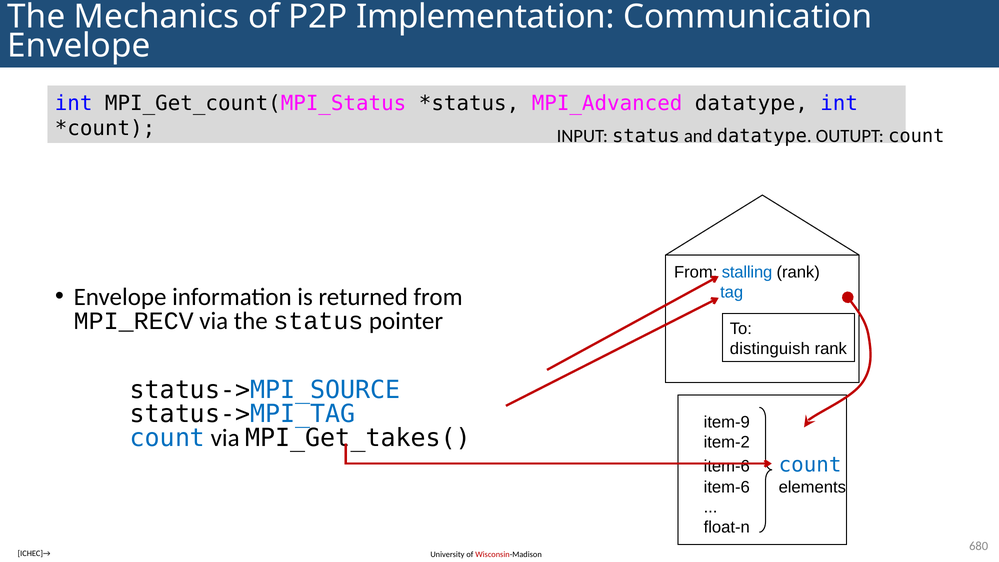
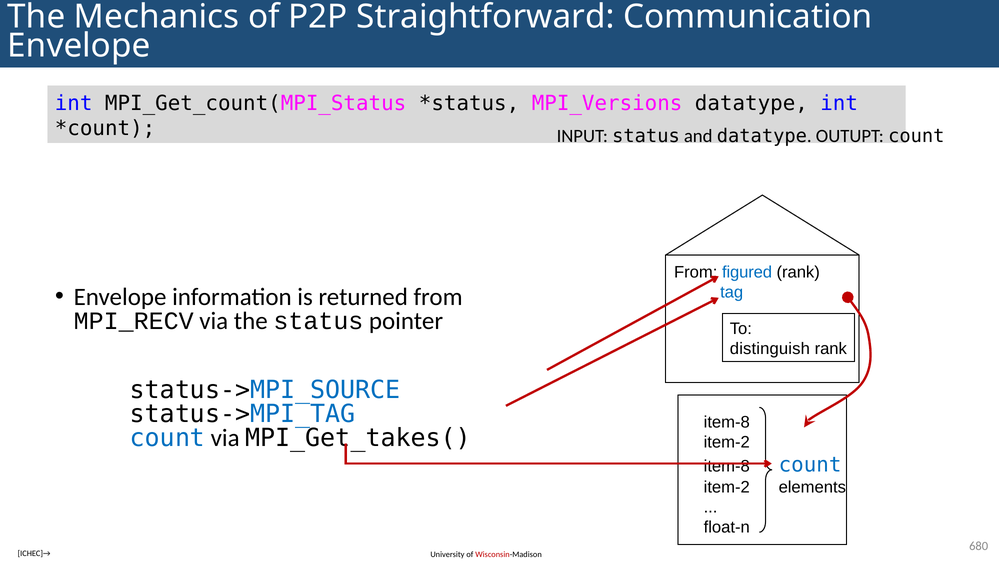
Implementation: Implementation -> Straightforward (485, 17)
MPI_Advanced: MPI_Advanced -> MPI_Versions (607, 103)
stalling: stalling -> figured (747, 272)
item-9: item-9 -> item-8 (727, 422)
item-6: item-6 -> item-8 (727, 466)
item-6: item-6 -> item-2 (727, 487)
